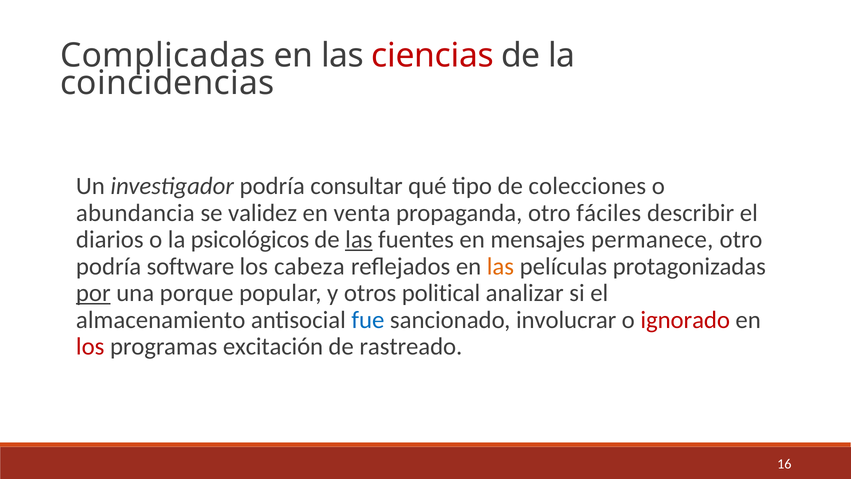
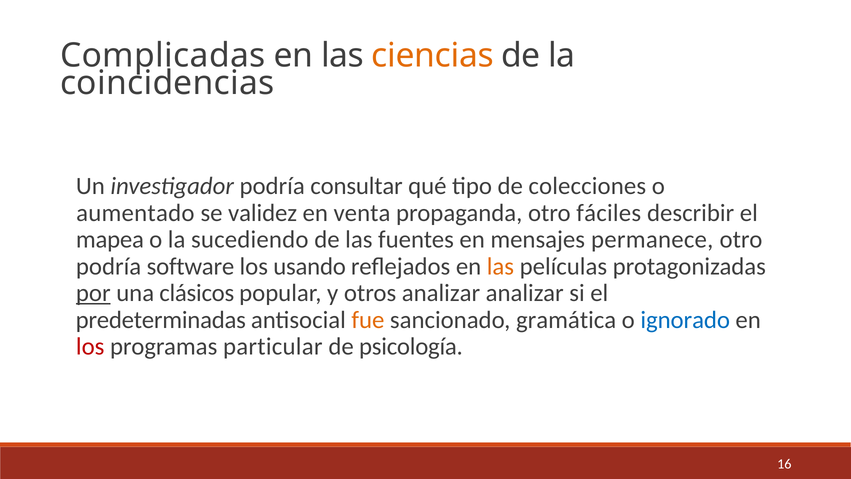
ciencias colour: red -> orange (433, 56)
abundancia: abundancia -> aumentado (135, 213)
diarios: diarios -> mapea (110, 239)
psicológicos: psicológicos -> sucediendo (250, 239)
las underline: present -> none (359, 239)
cabeza: cabeza -> usando (310, 266)
porque: porque -> clásicos (197, 293)
otros political: political -> analizar (441, 293)
almacenamiento: almacenamiento -> predeterminadas (161, 320)
fue colour: blue -> orange (368, 320)
involucrar: involucrar -> gramática (566, 320)
ignorado colour: red -> blue (685, 320)
excitación: excitación -> particular (273, 347)
rastreado: rastreado -> psicología (411, 347)
